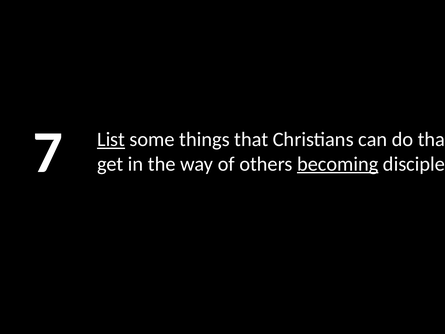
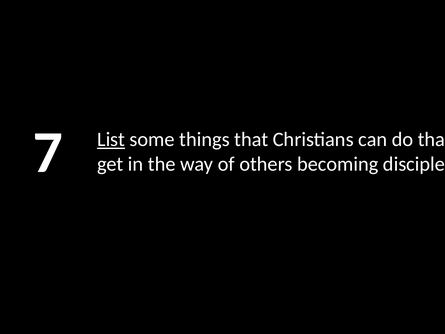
becoming underline: present -> none (338, 164)
